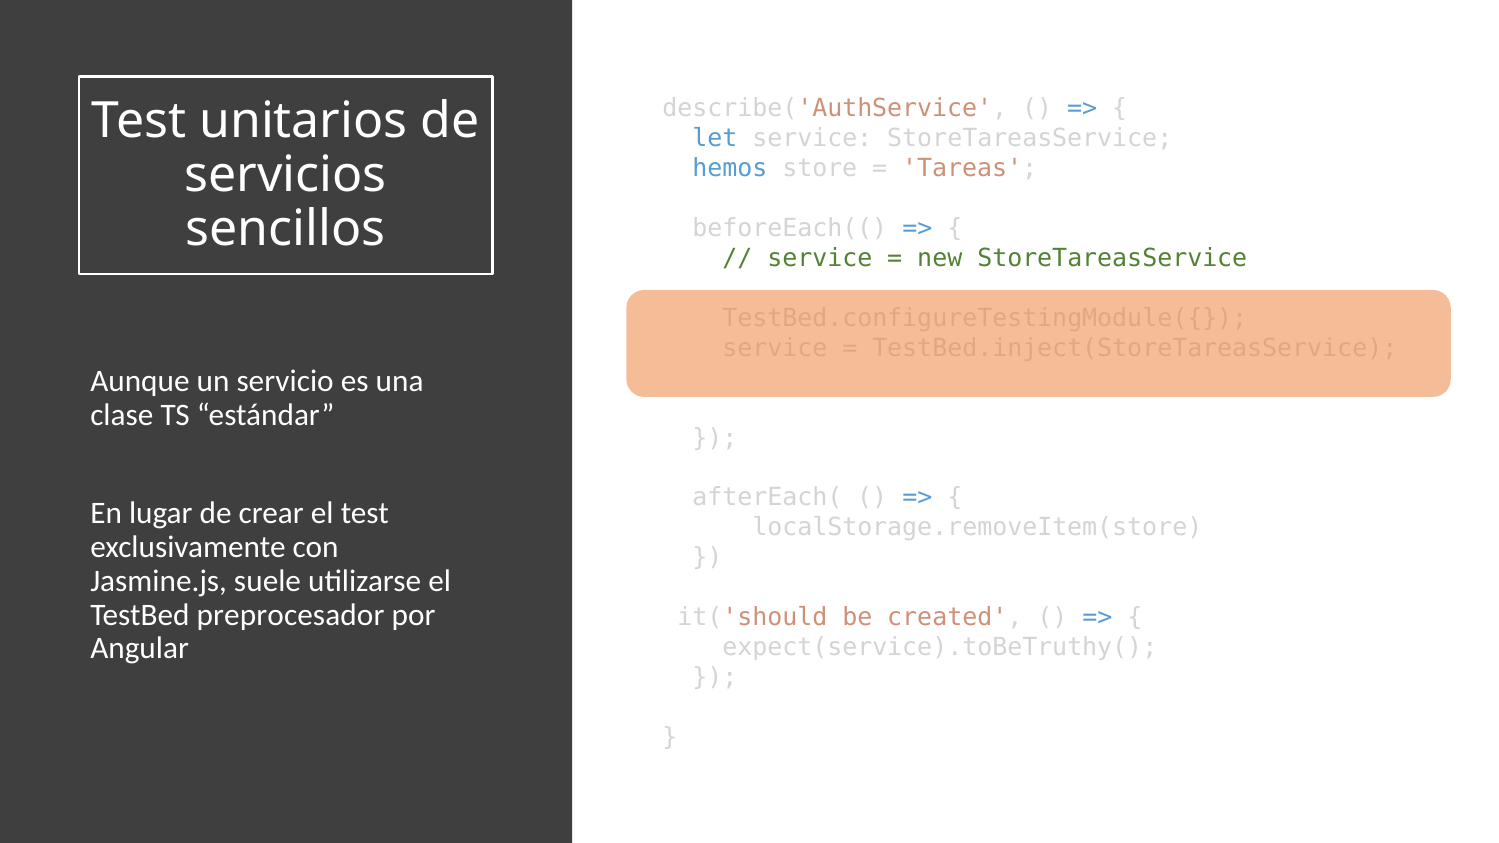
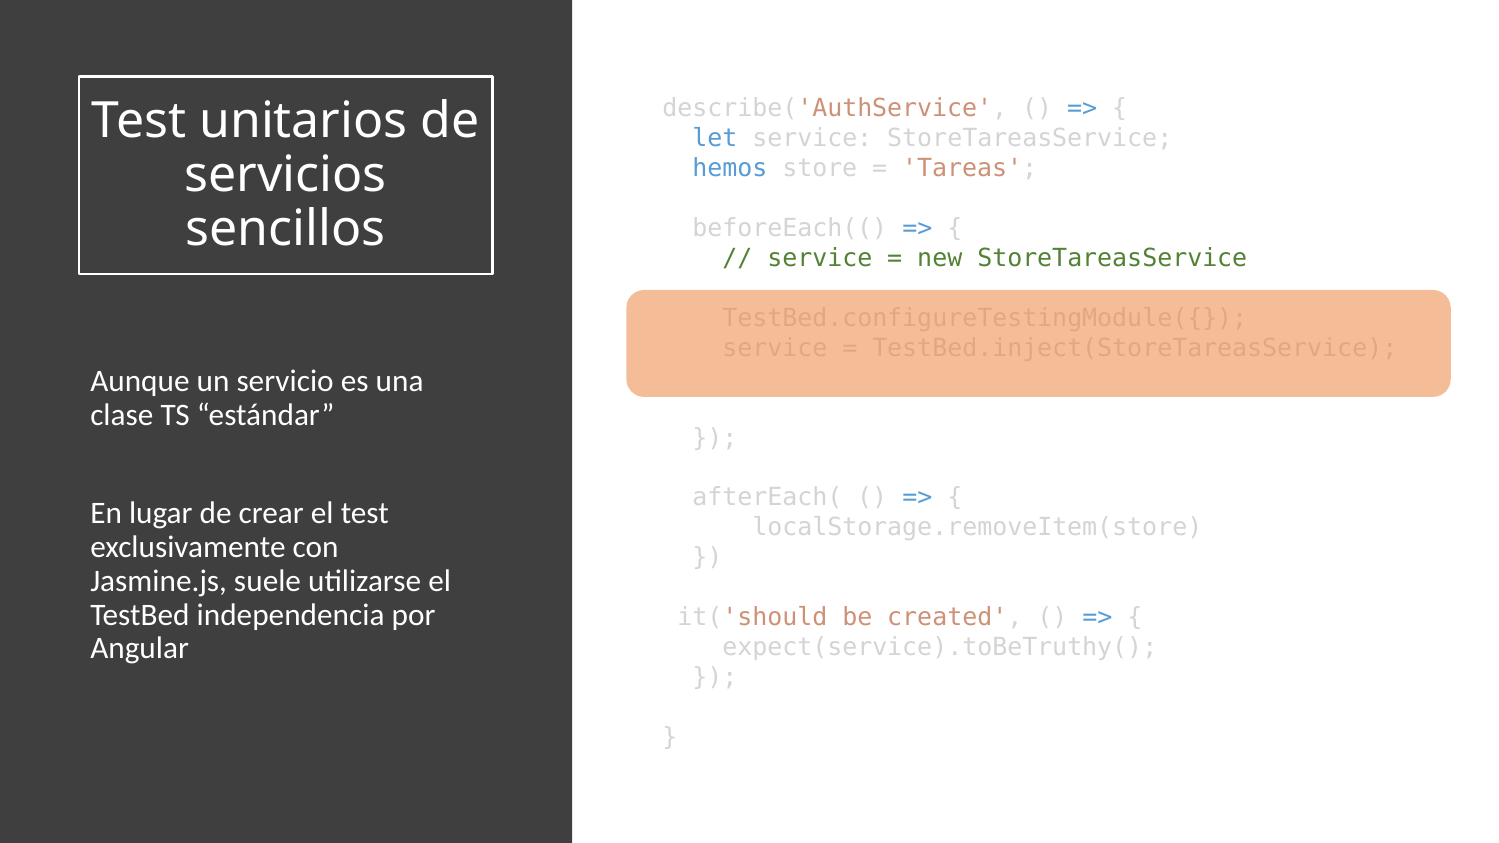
preprocesador: preprocesador -> independencia (291, 615)
